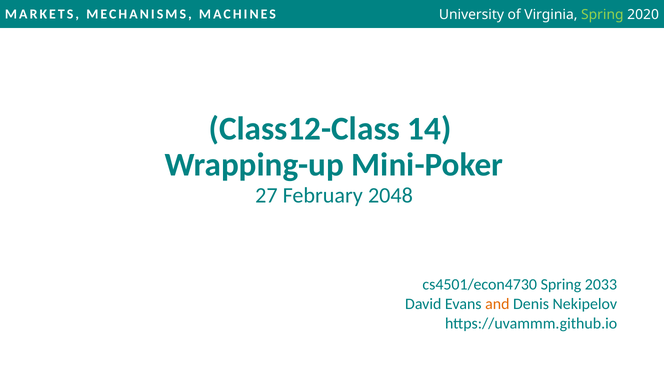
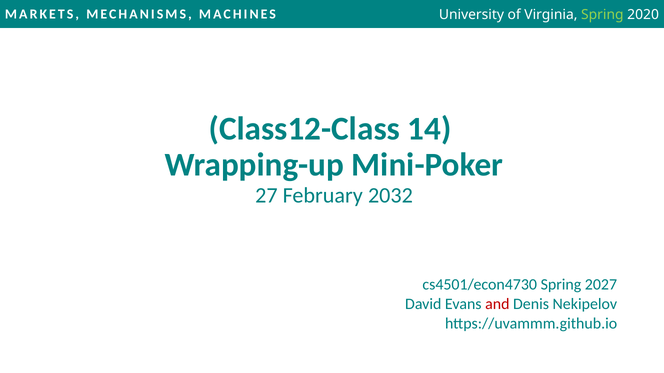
2048: 2048 -> 2032 (390, 196)
2033: 2033 -> 2027 (601, 285)
and colour: orange -> red (497, 304)
